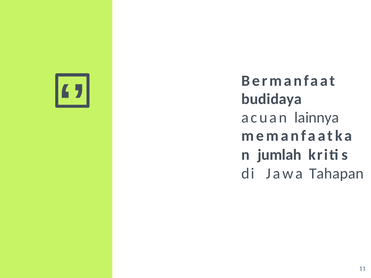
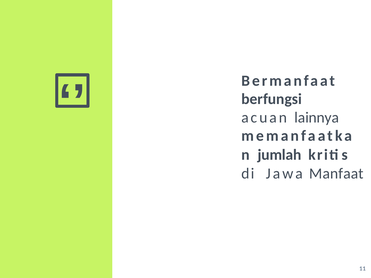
budidaya: budidaya -> berfungsi (272, 99)
Tahapan: Tahapan -> Manfaat (336, 174)
